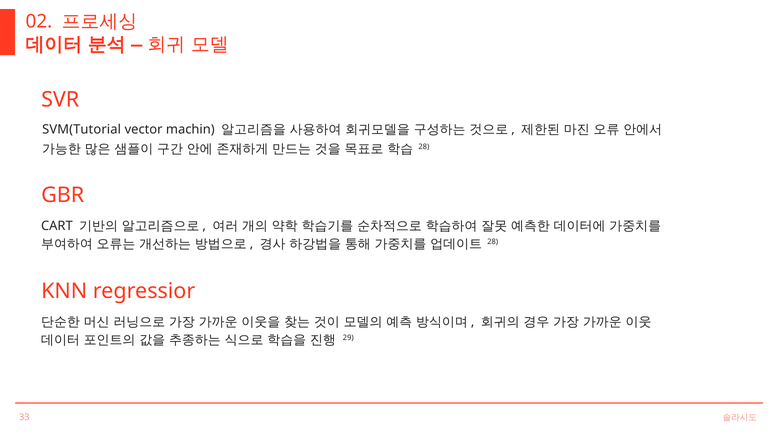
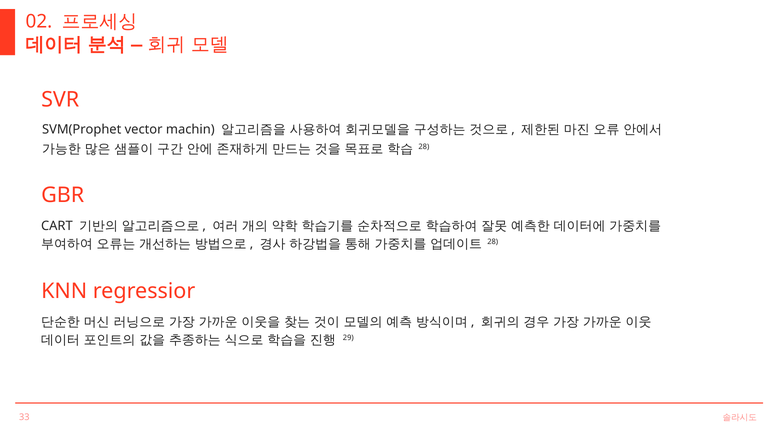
SVM(Tutorial: SVM(Tutorial -> SVM(Prophet (82, 129)
